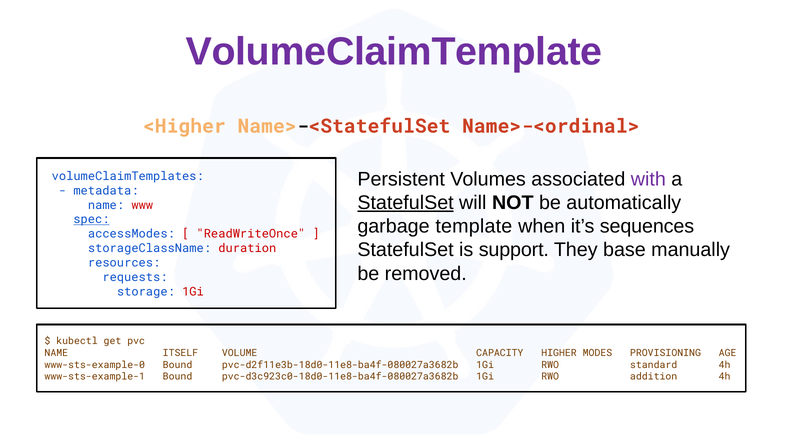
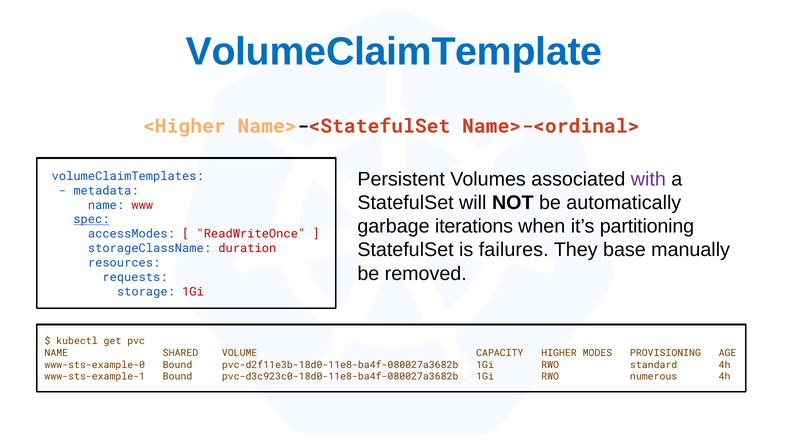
VolumeClaimTemplate colour: purple -> blue (394, 52)
StatefulSet underline: present -> none (406, 203)
template: template -> iterations (474, 226)
sequences: sequences -> partitioning (647, 226)
support: support -> failures (514, 250)
ITSELF: ITSELF -> SHARED (180, 353)
addition: addition -> numerous (654, 377)
